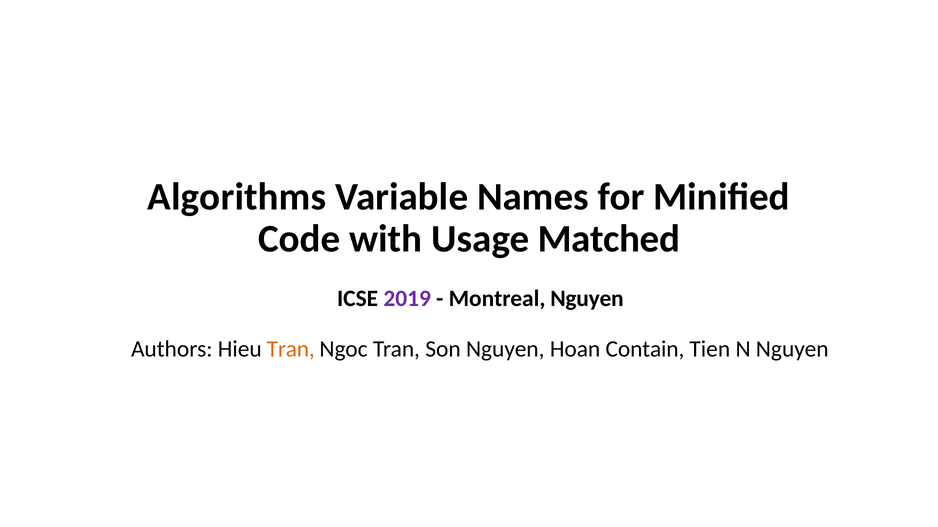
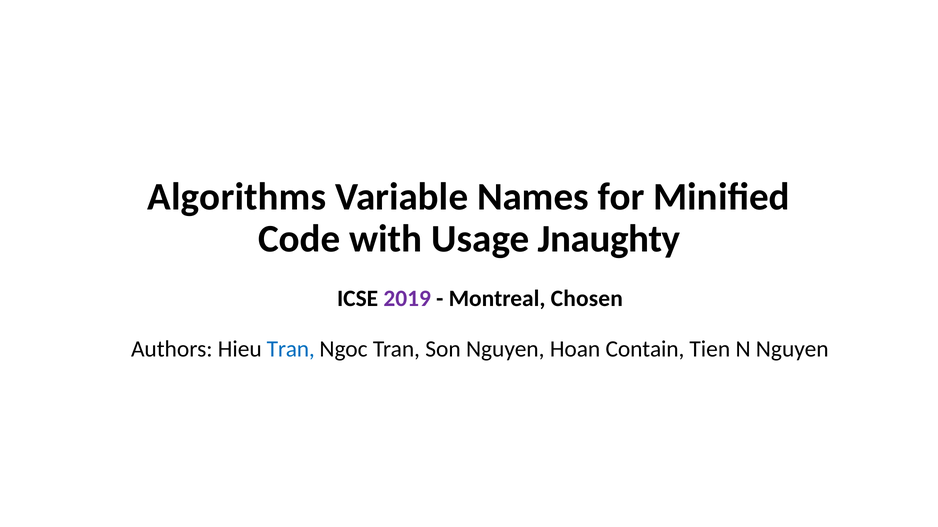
Matched: Matched -> Jnaughty (609, 239)
Montreal Nguyen: Nguyen -> Chosen (587, 299)
Tran colour: orange -> blue (291, 350)
